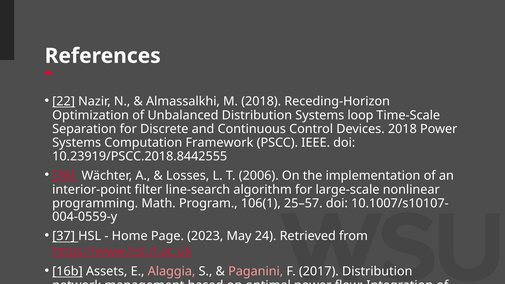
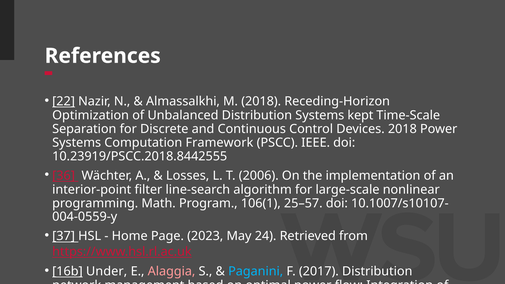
loop: loop -> kept (360, 115)
Assets: Assets -> Under (107, 271)
Paganini colour: pink -> light blue (256, 271)
